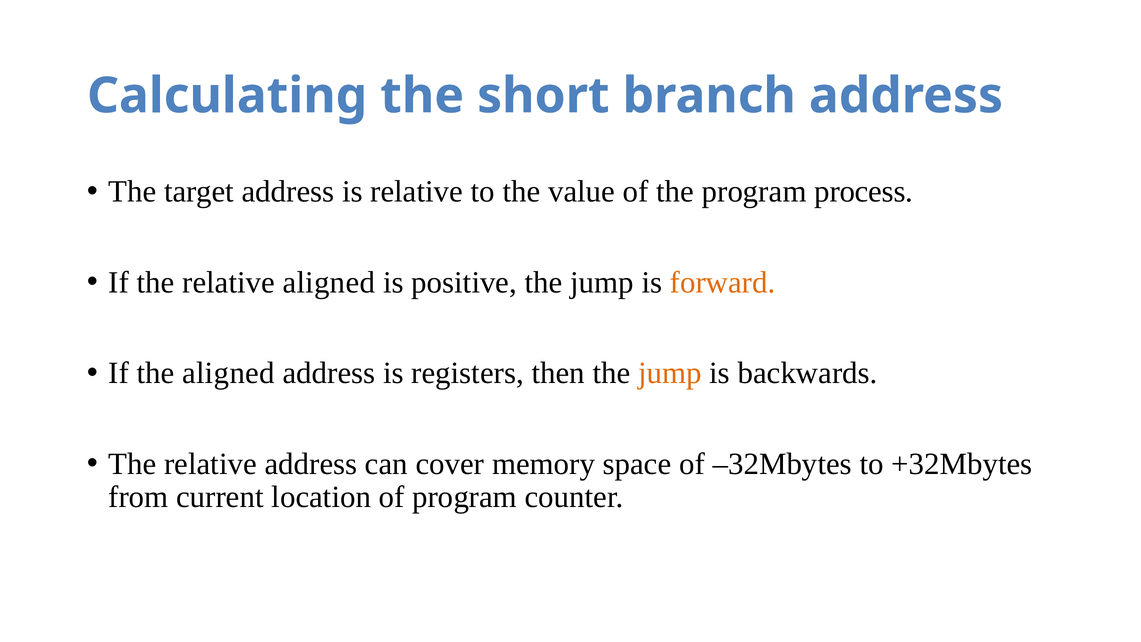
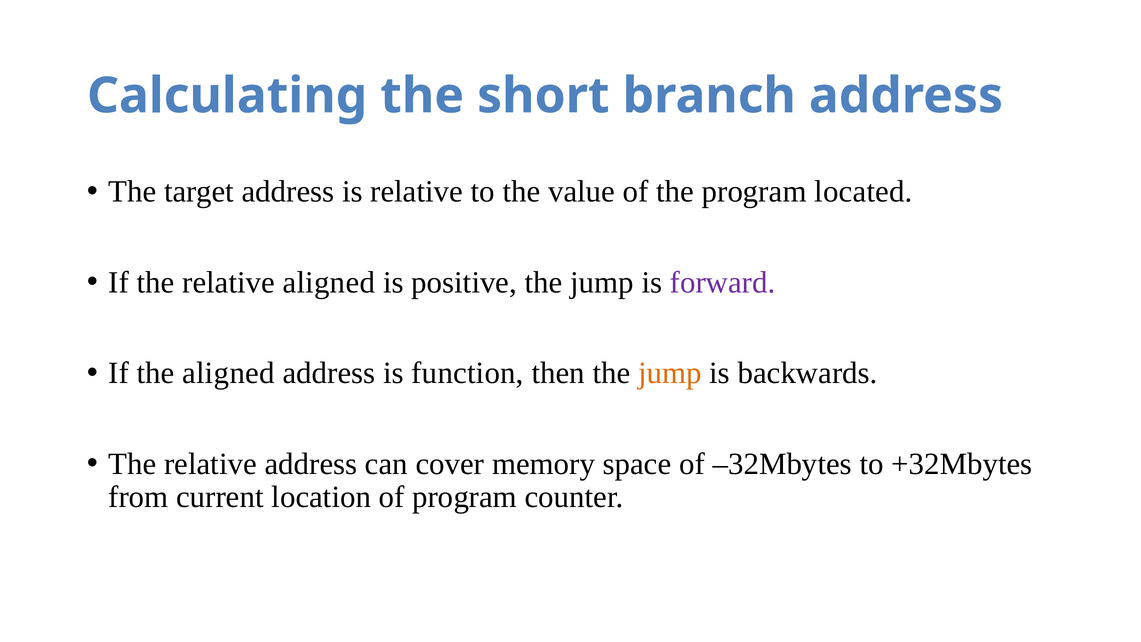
process: process -> located (864, 192)
forward colour: orange -> purple (723, 282)
registers: registers -> function (468, 373)
